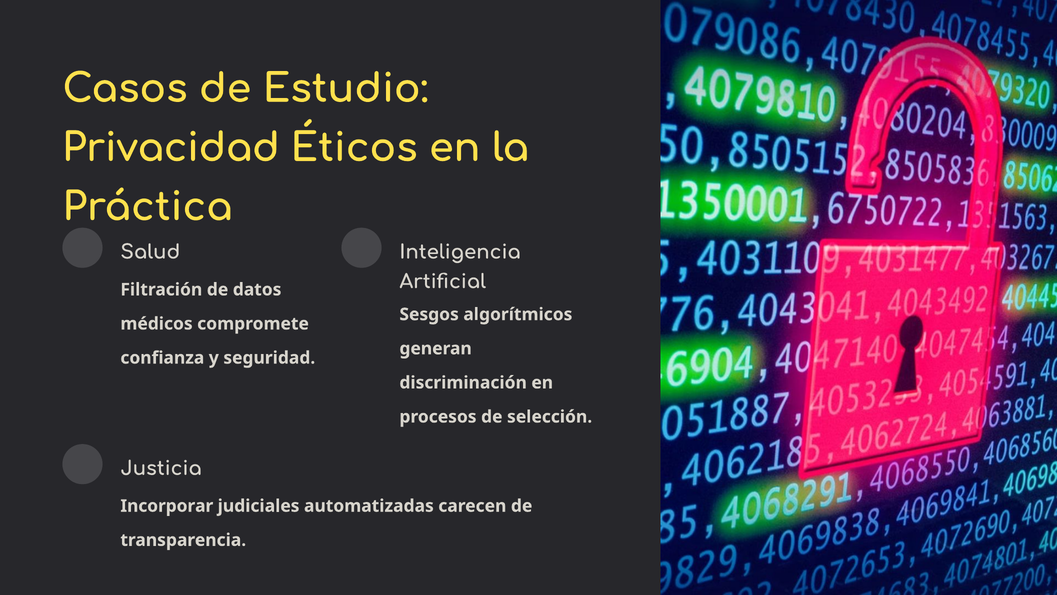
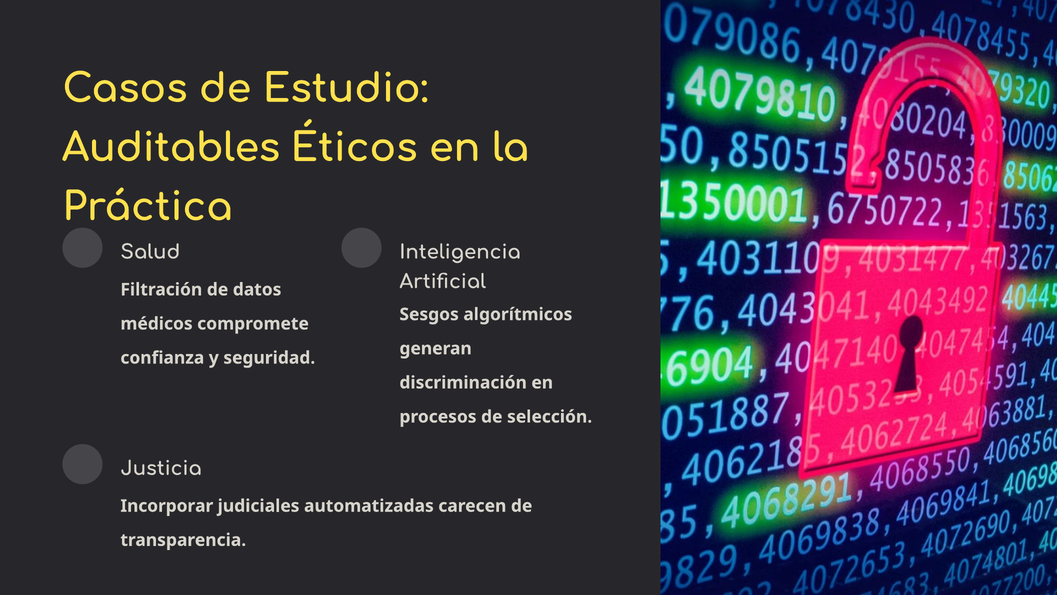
Privacidad: Privacidad -> Auditables (171, 148)
